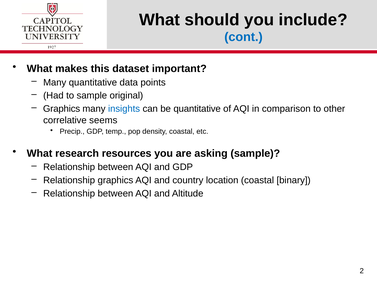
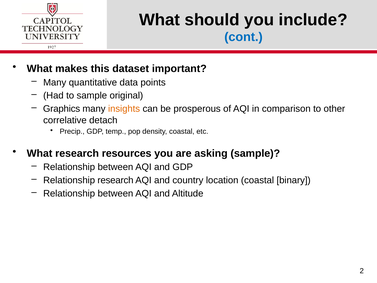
insights colour: blue -> orange (124, 109)
be quantitative: quantitative -> prosperous (197, 109)
seems: seems -> detach (103, 120)
Relationship graphics: graphics -> research (115, 180)
